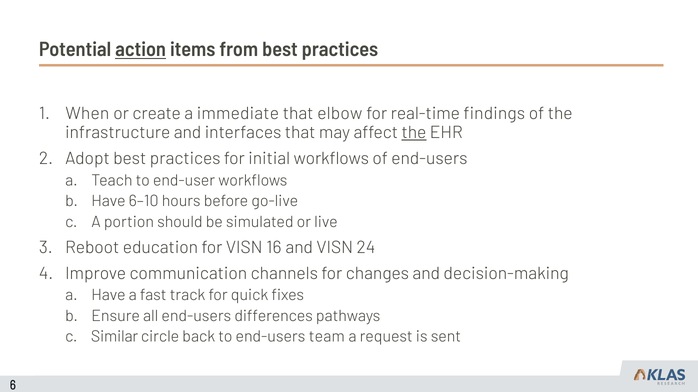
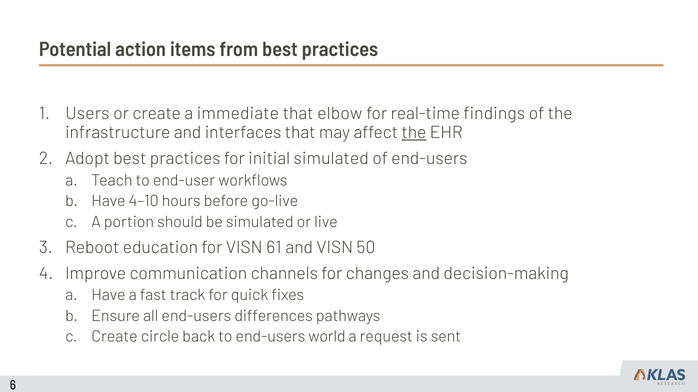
action underline: present -> none (141, 50)
When: When -> Users (87, 114)
initial workflows: workflows -> simulated (331, 159)
6–10: 6–10 -> 4–10 (144, 201)
16: 16 -> 61 (274, 248)
24: 24 -> 50 (366, 248)
Similar: Similar -> Create (115, 337)
team: team -> world (327, 337)
